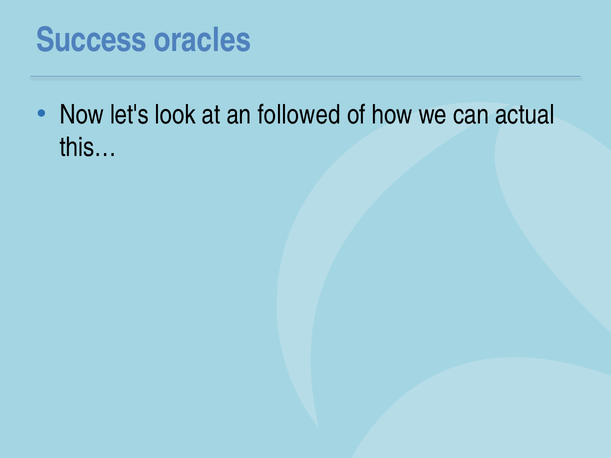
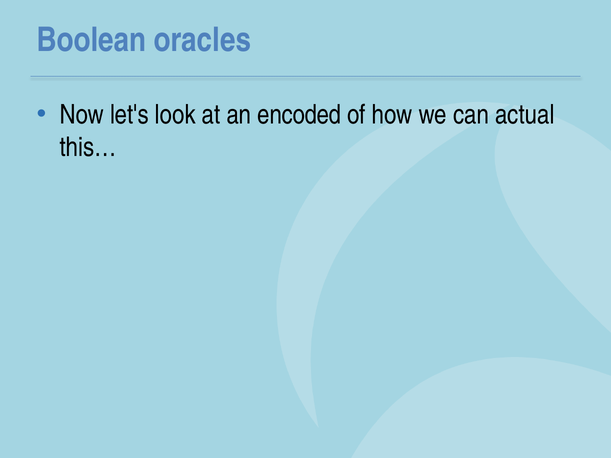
Success: Success -> Boolean (91, 40)
followed: followed -> encoded (299, 115)
